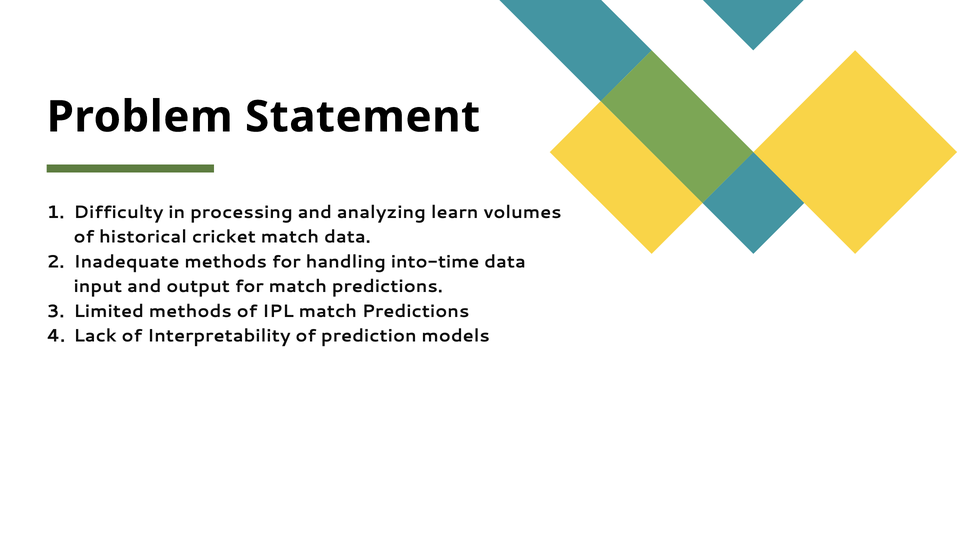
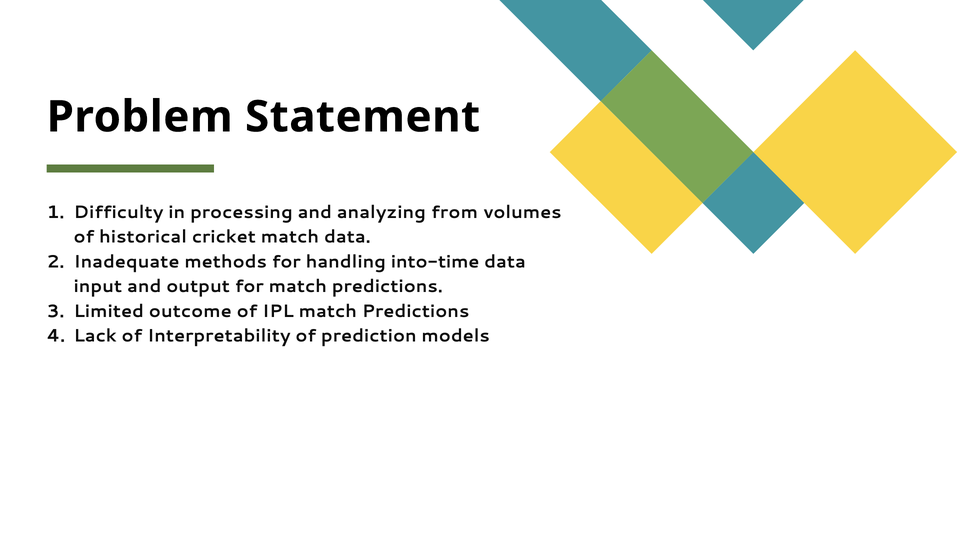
learn: learn -> from (455, 212)
Limited methods: methods -> outcome (190, 311)
